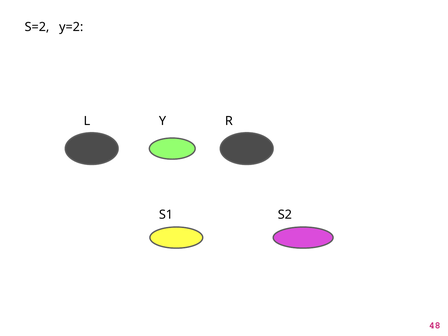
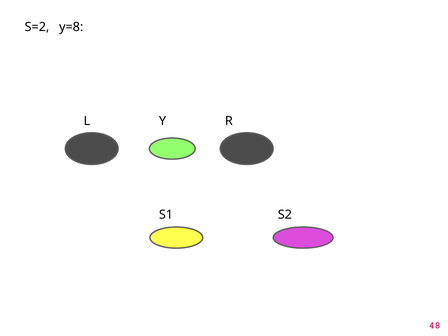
y=2: y=2 -> y=8 (71, 27)
